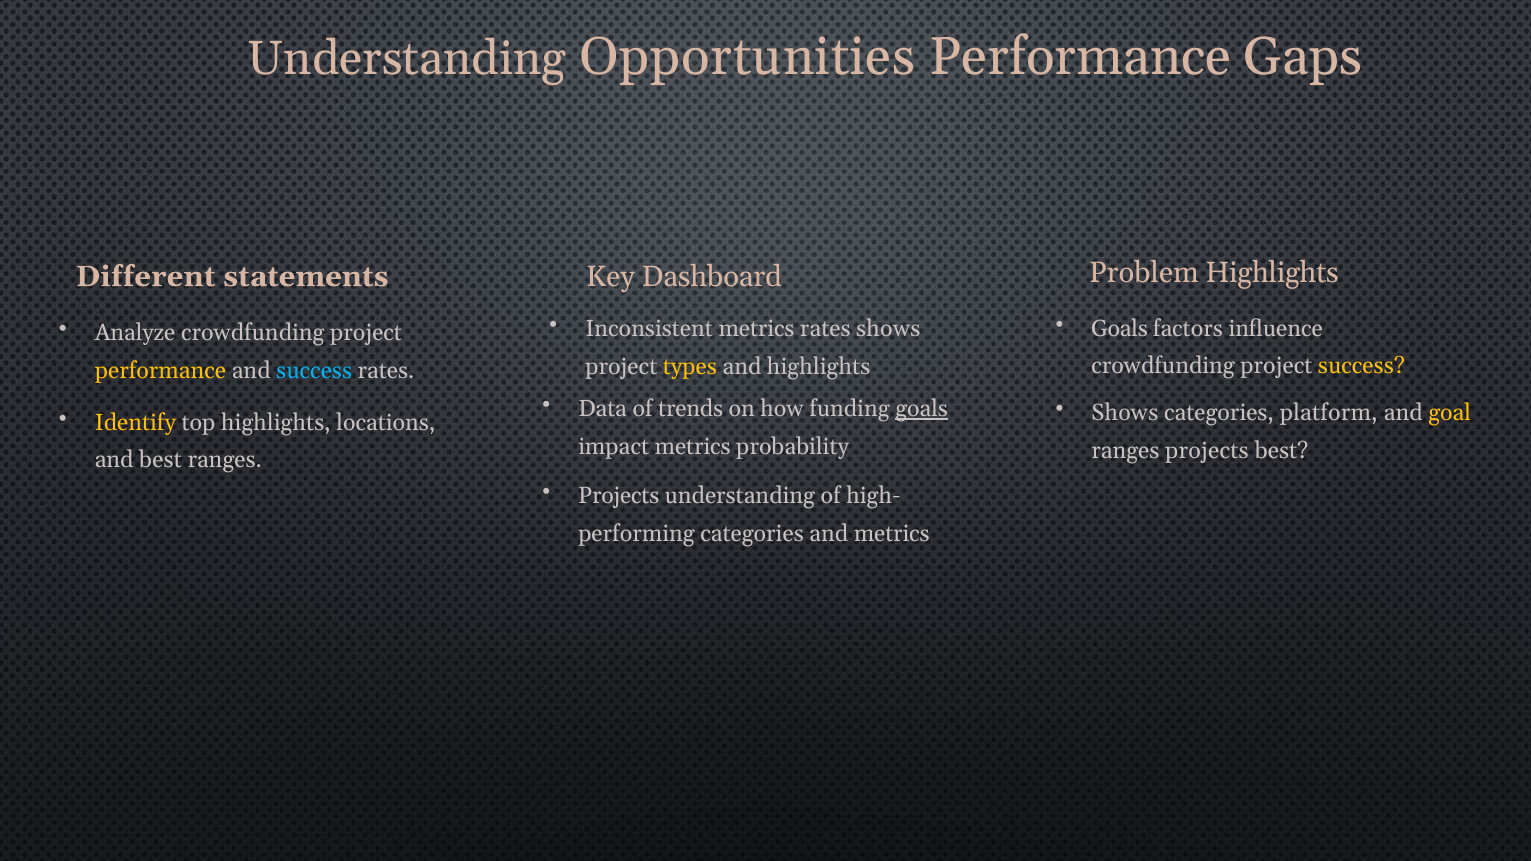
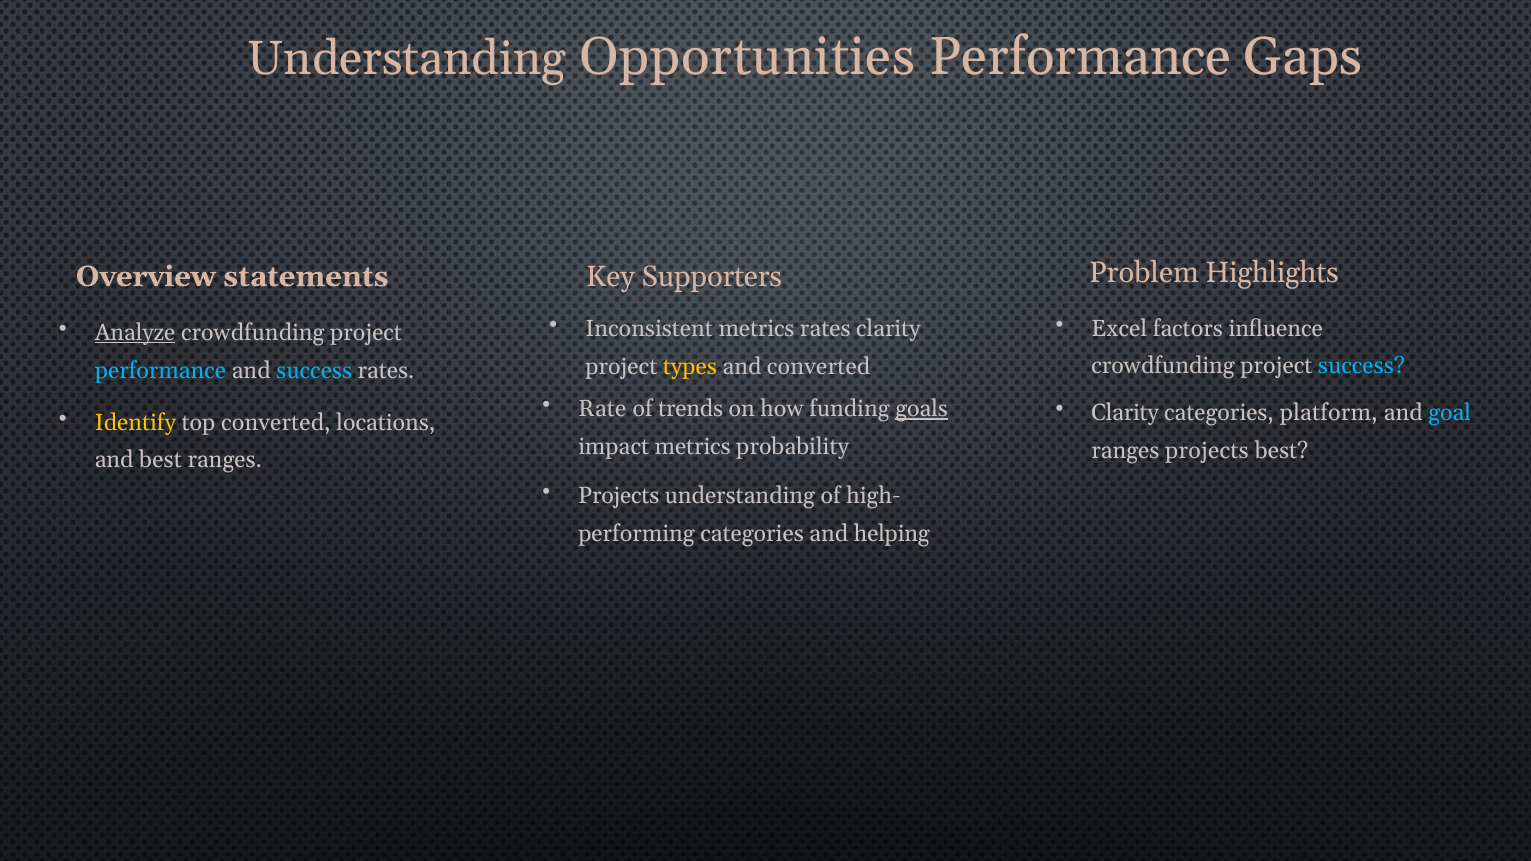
Different: Different -> Overview (146, 276)
Dashboard: Dashboard -> Supporters (712, 277)
Goals: Goals -> Excel (1119, 328)
rates shows: shows -> clarity (888, 329)
Analyze underline: none -> present (135, 333)
success colour: yellow -> light blue (1361, 366)
and highlights: highlights -> converted (819, 367)
performance colour: yellow -> light blue (160, 370)
Data: Data -> Rate (602, 409)
Shows: Shows -> Clarity (1125, 413)
goal colour: yellow -> light blue (1450, 413)
top highlights: highlights -> converted (276, 422)
and metrics: metrics -> helping (892, 533)
